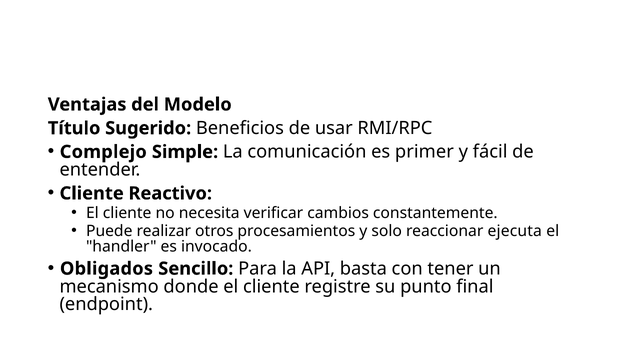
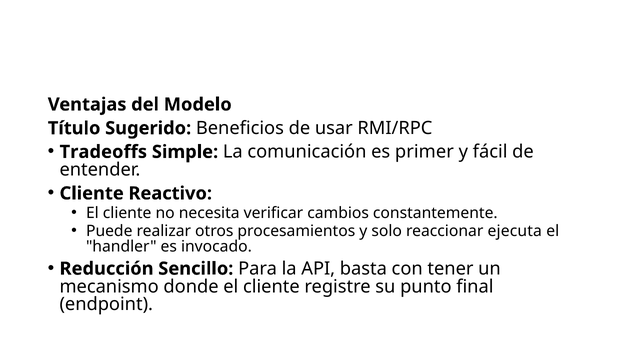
Complejo: Complejo -> Tradeoffs (103, 152)
Obligados: Obligados -> Reducción (107, 268)
